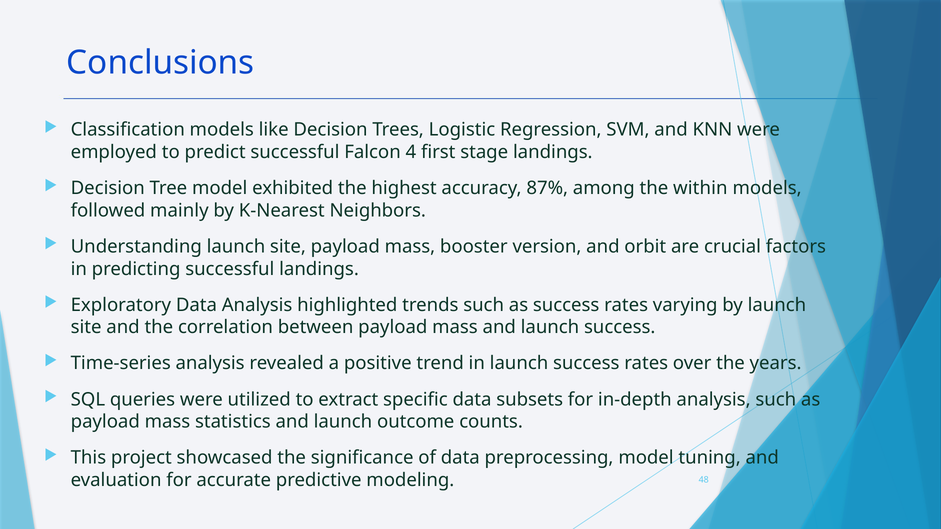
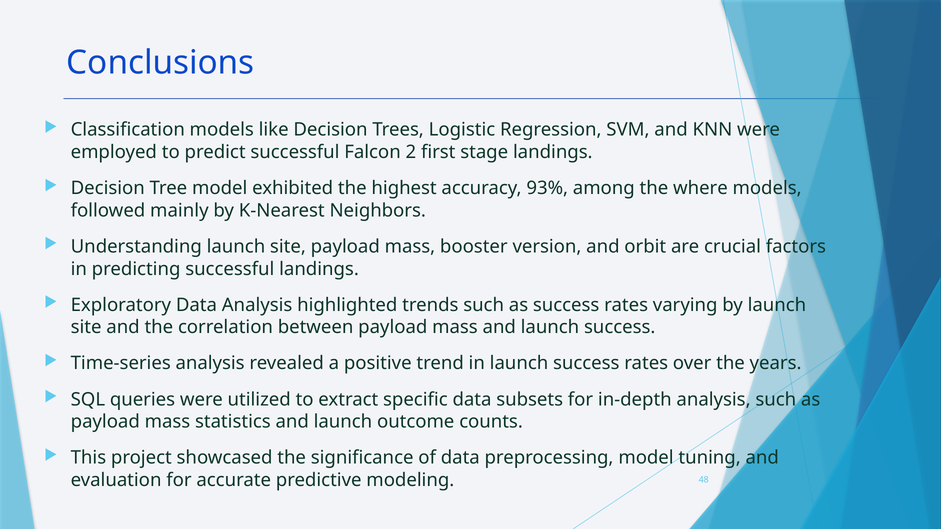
4: 4 -> 2 (411, 152)
87%: 87% -> 93% (547, 188)
within: within -> where (700, 188)
